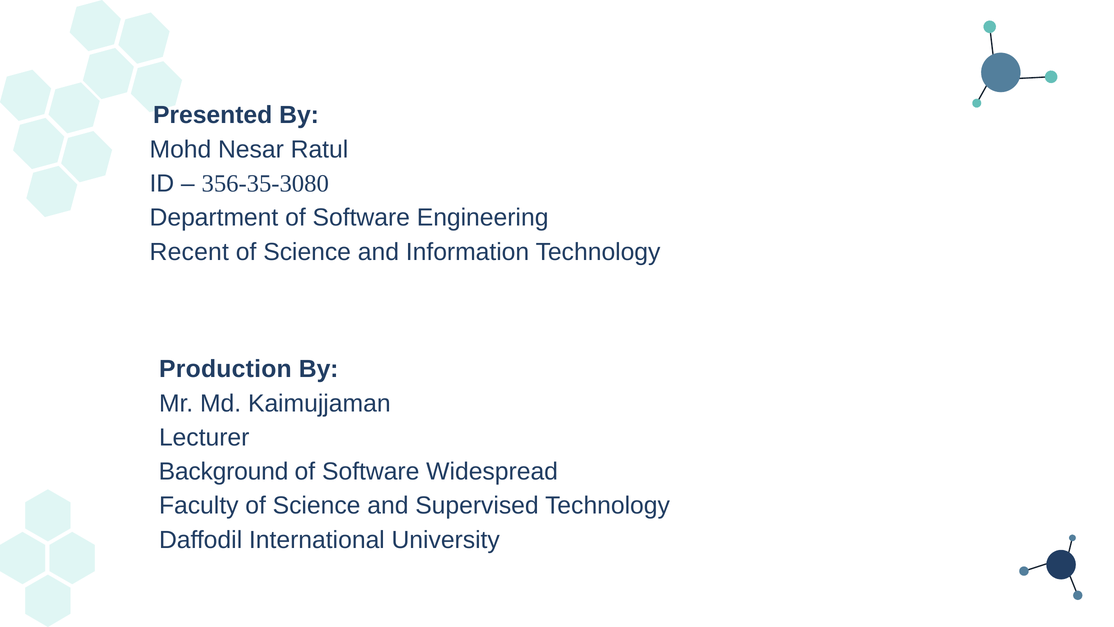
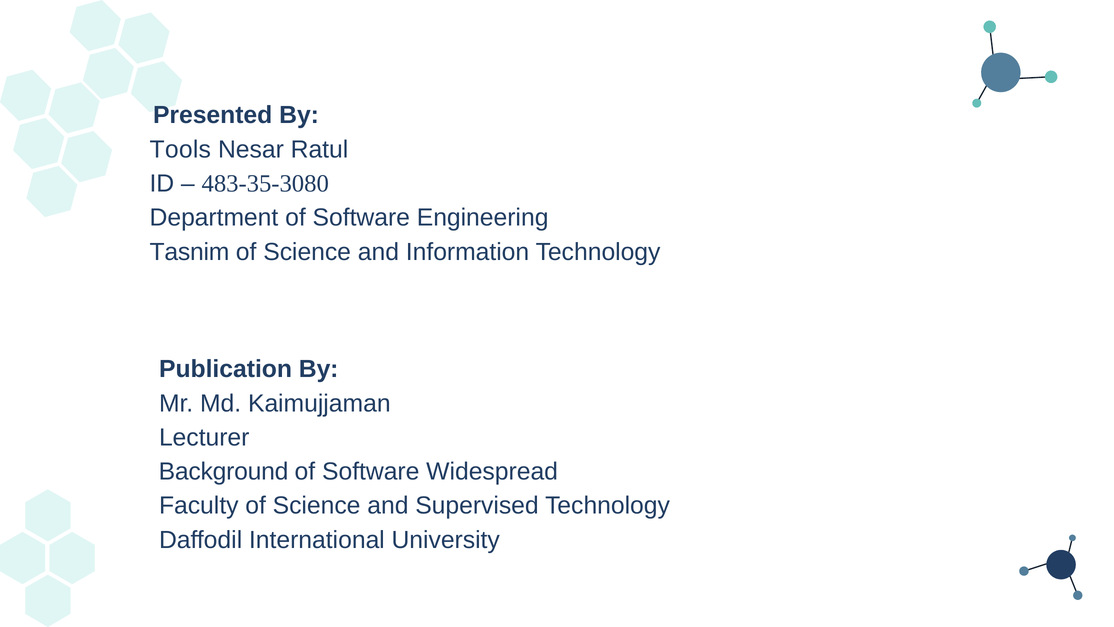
Mohd: Mohd -> Tools (180, 149)
356-35-3080: 356-35-3080 -> 483-35-3080 (265, 183)
Recent: Recent -> Tasnim (189, 252)
Production: Production -> Publication (226, 369)
